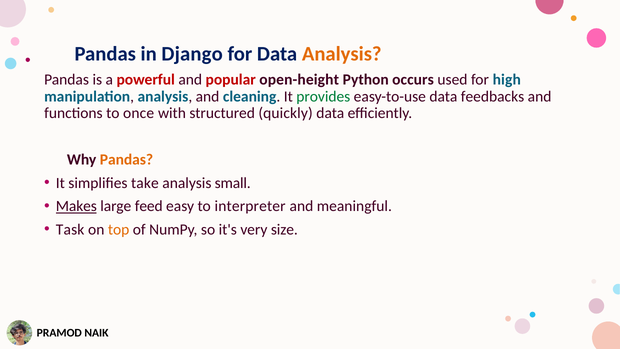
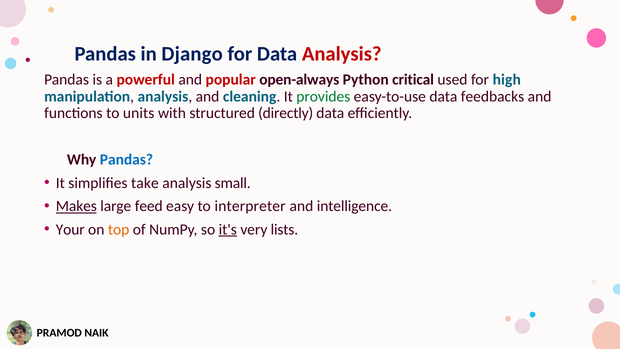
Analysis colour: orange -> red (342, 54)
open-height: open-height -> open-always (299, 80)
occurs: occurs -> critical (413, 80)
once: once -> units (139, 113)
quickly: quickly -> directly (286, 113)
Pandas colour: orange -> blue (126, 160)
meaningful: meaningful -> intelligence (354, 206)
Task: Task -> Your (70, 229)
it's underline: none -> present (228, 229)
size: size -> lists (284, 229)
